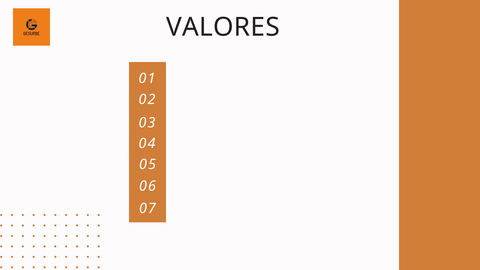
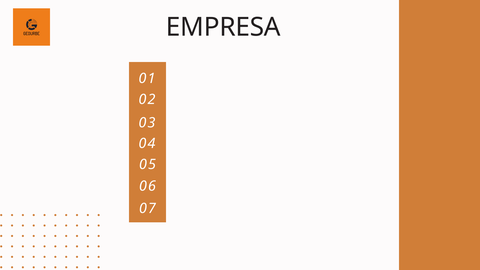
VALORES: VALORES -> EMPRESA (223, 27)
